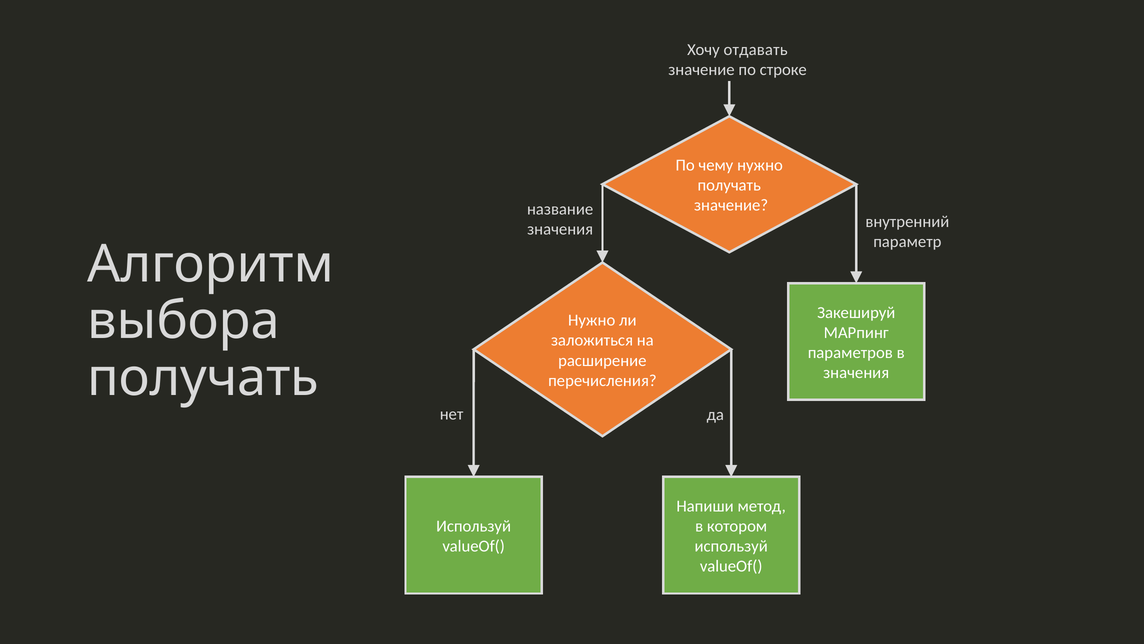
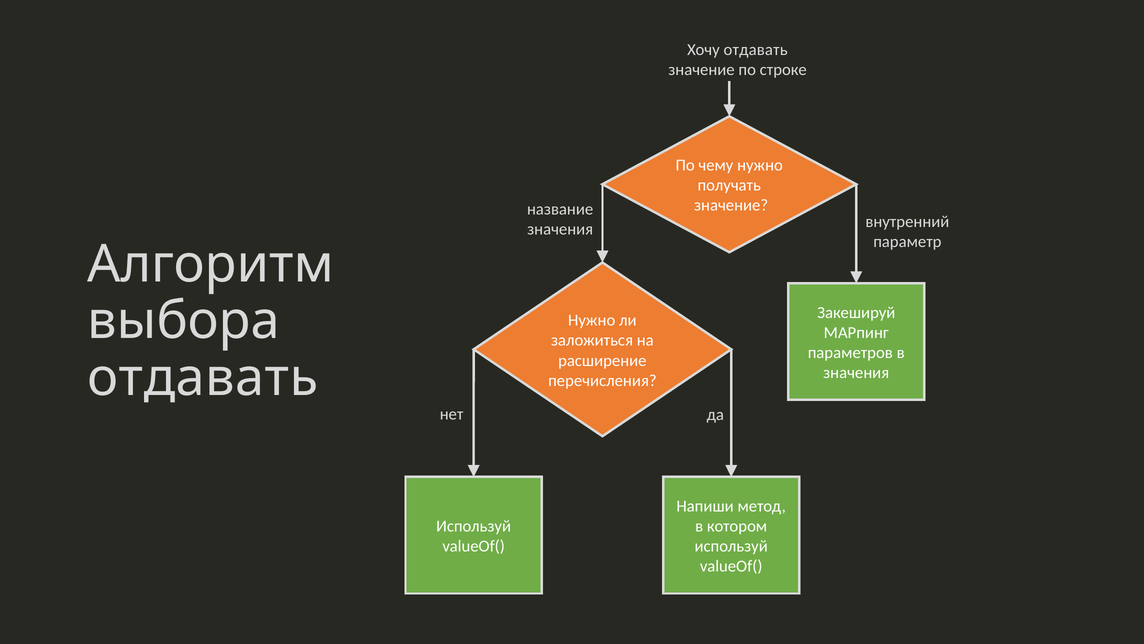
получать: получать -> отдавать (203, 377)
